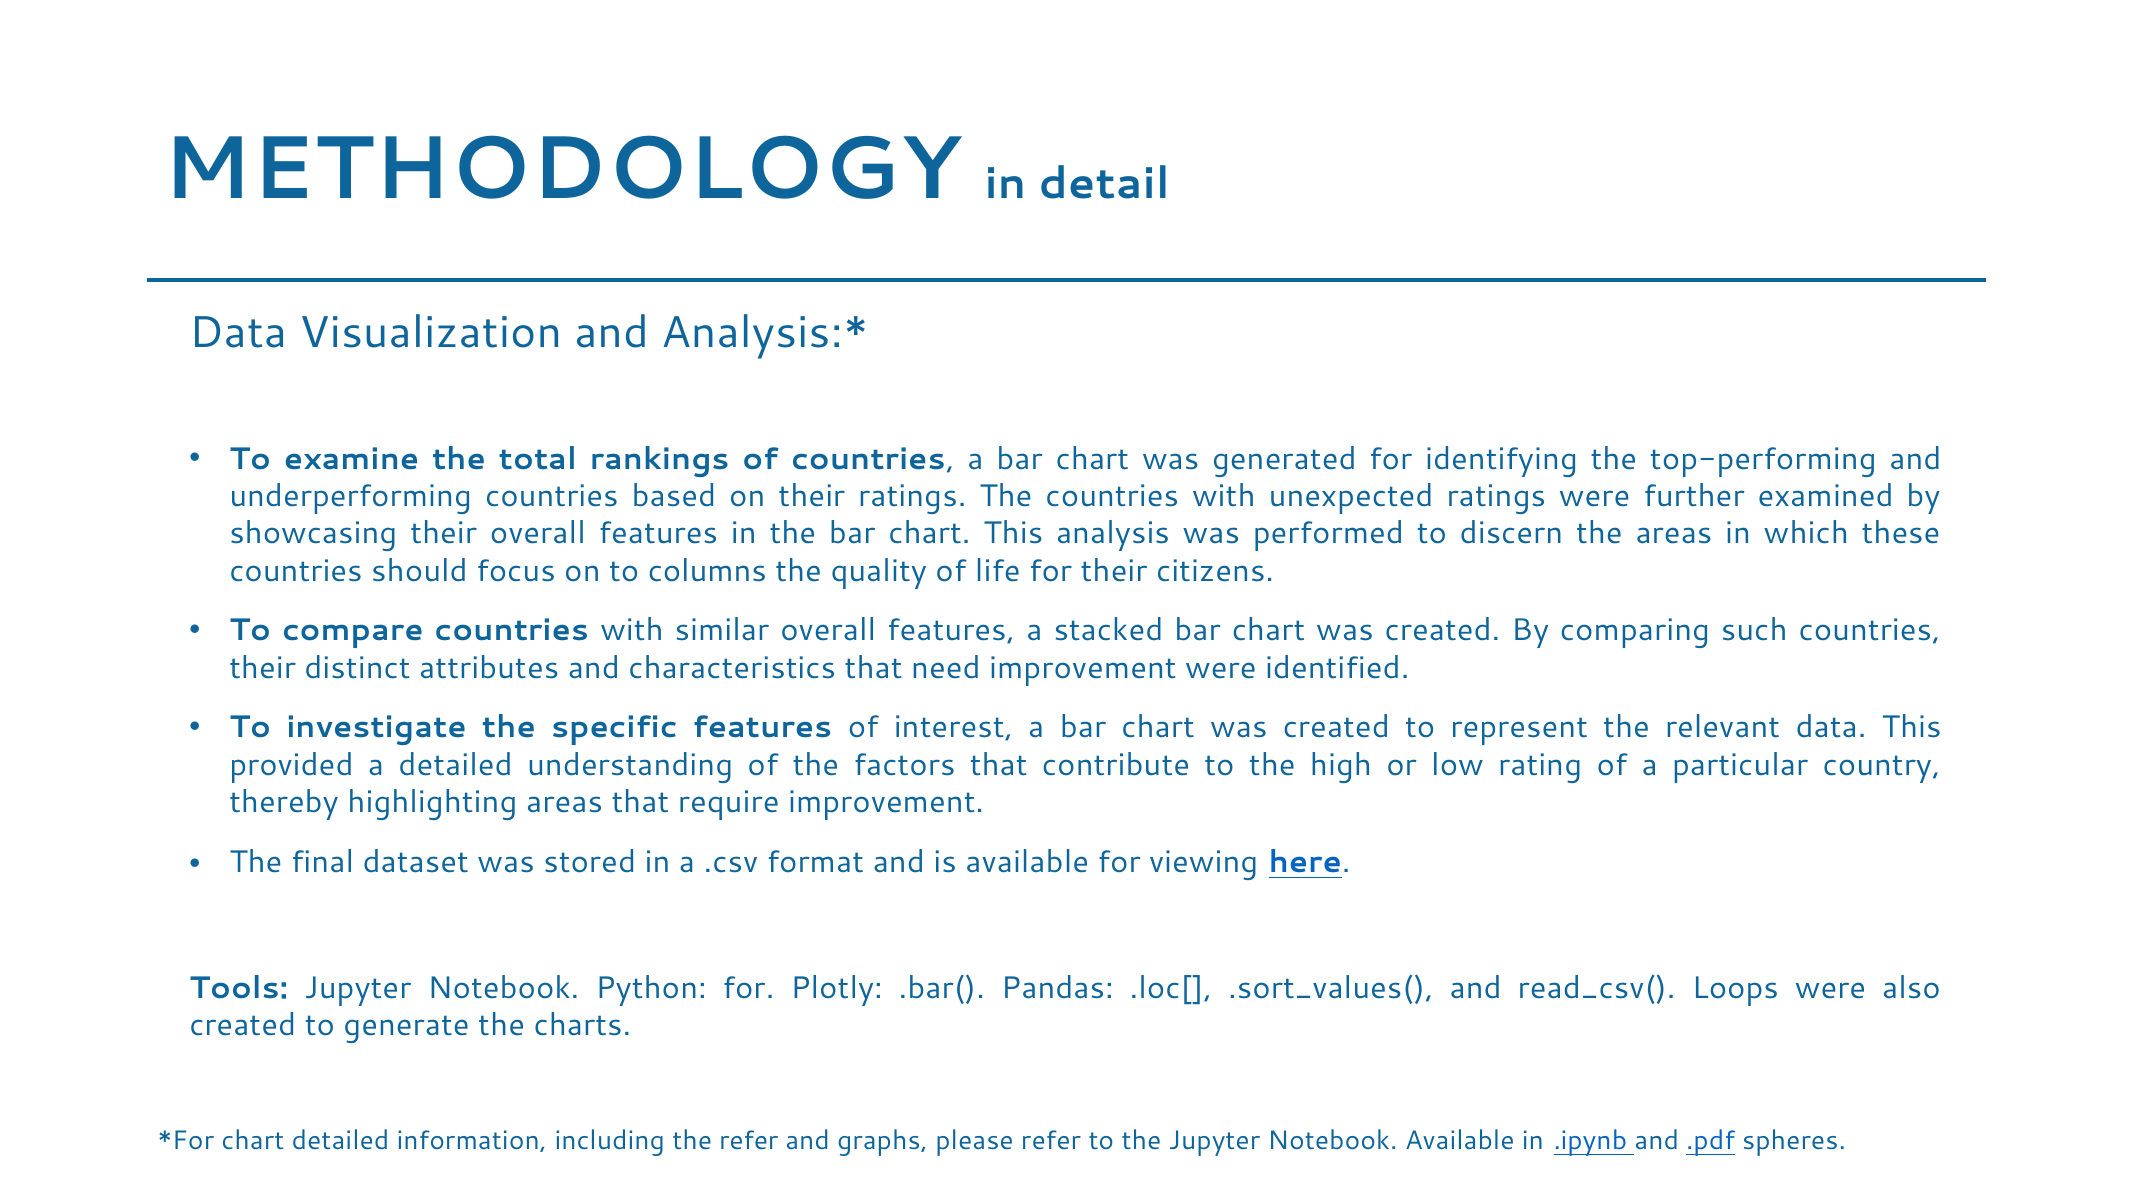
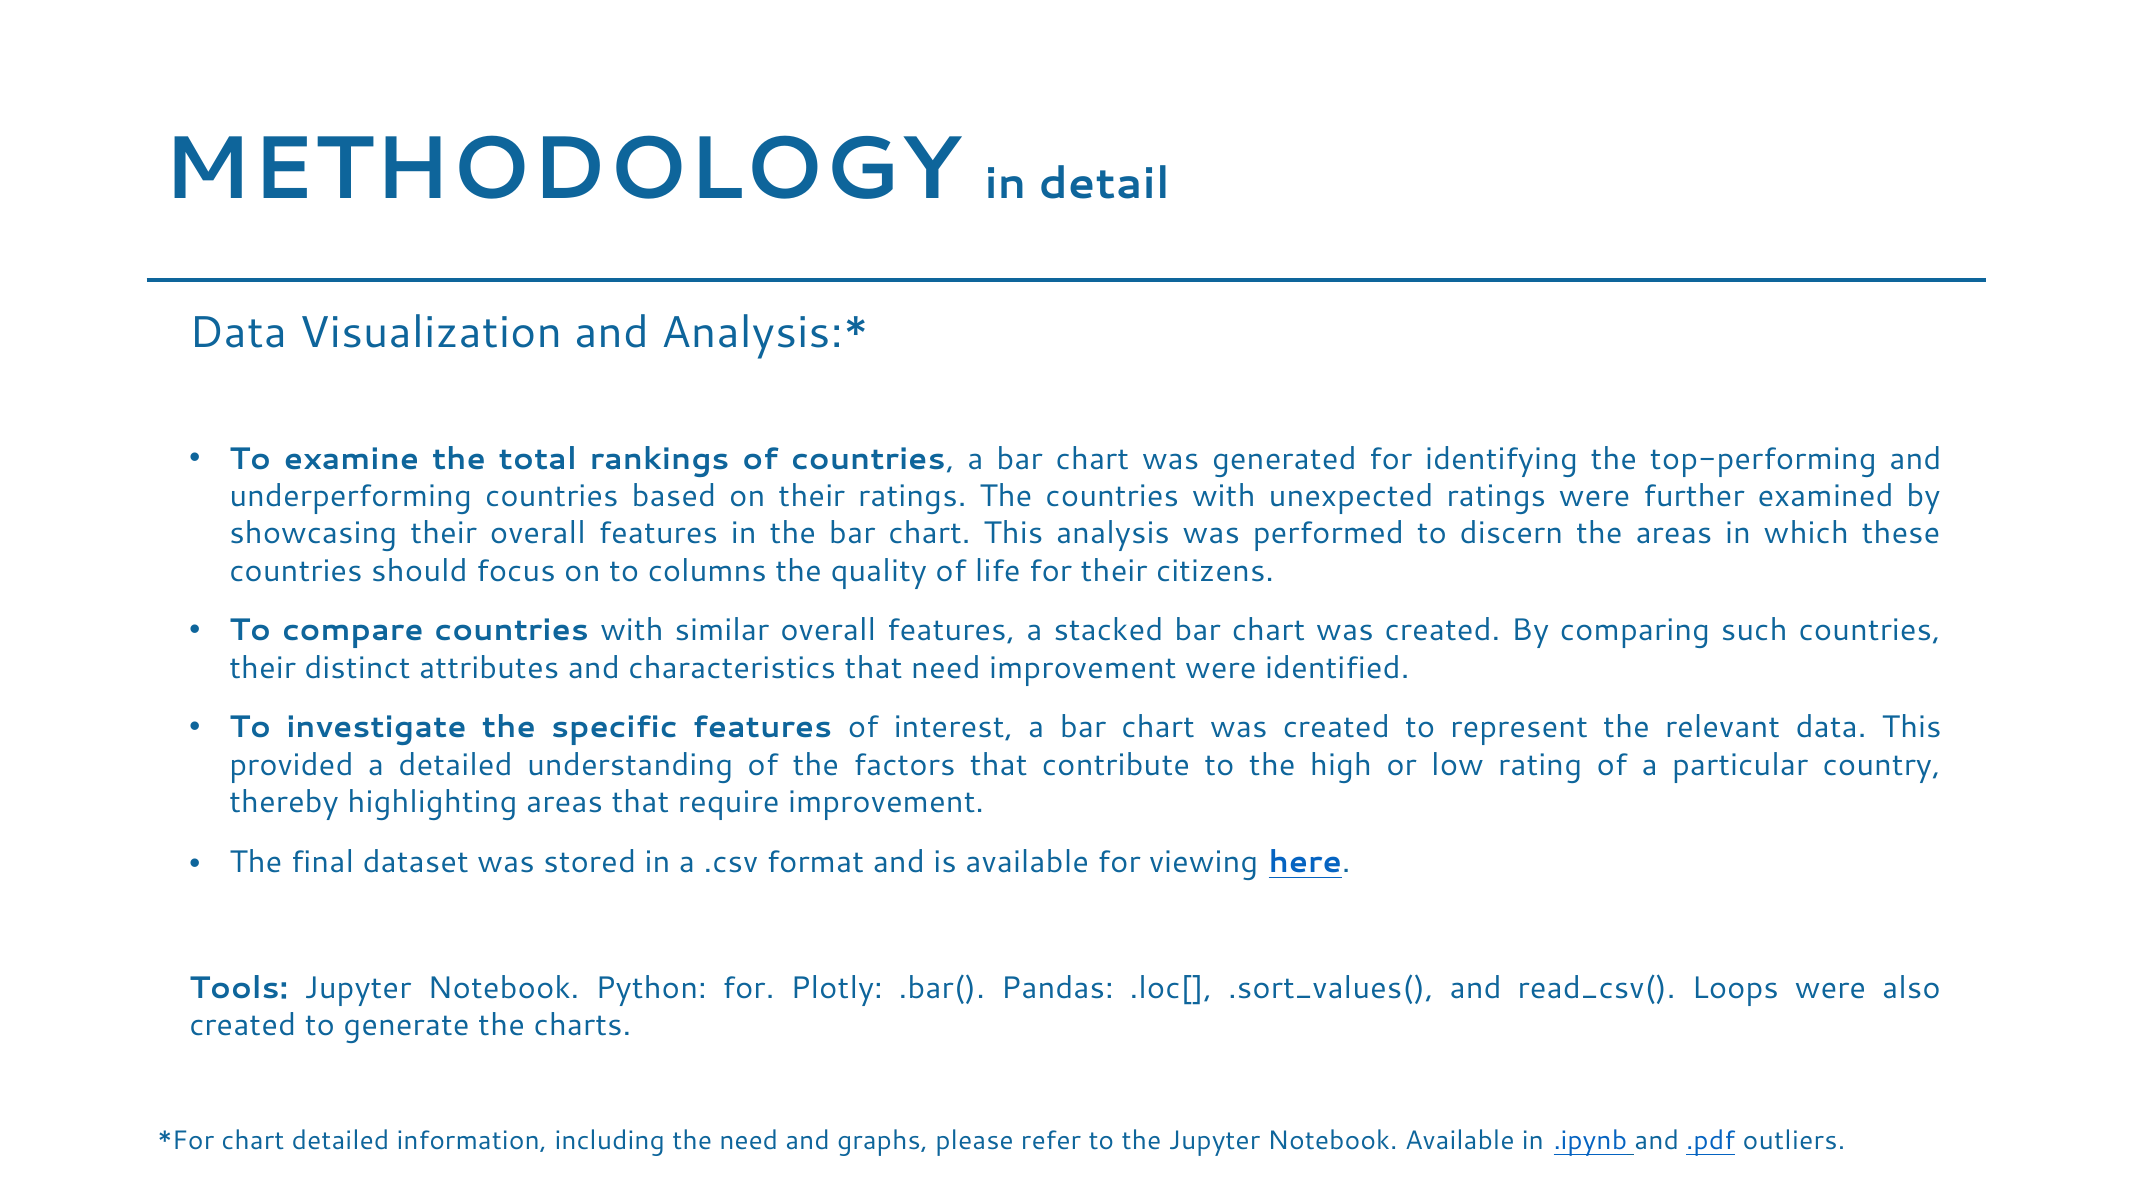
the refer: refer -> need (749, 1141)
spheres: spheres -> outliers (1794, 1141)
